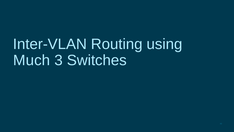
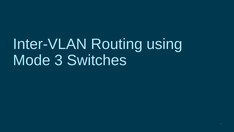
Much: Much -> Mode (32, 60)
